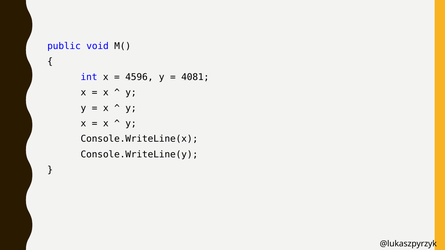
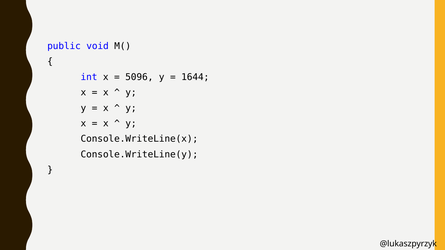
4596: 4596 -> 5096 (139, 77)
4081: 4081 -> 1644 (195, 77)
